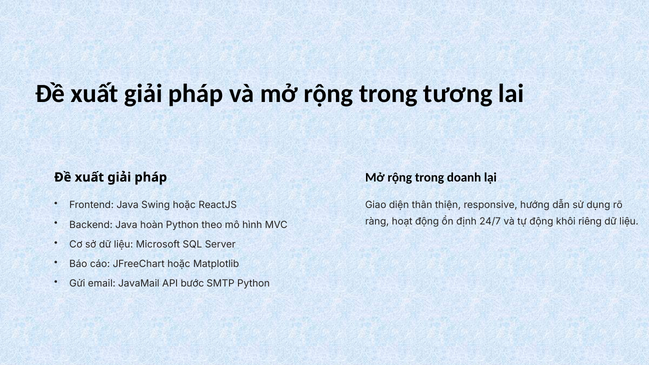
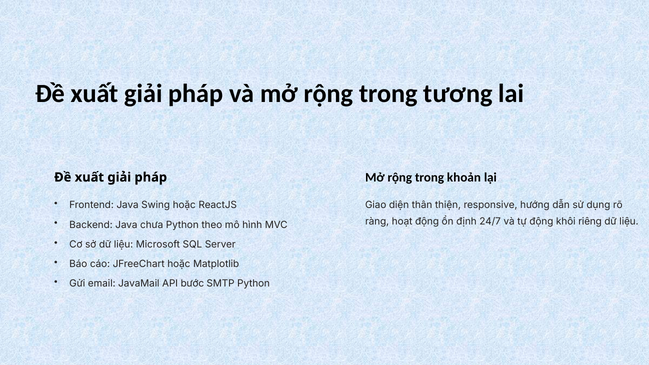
doanh: doanh -> khoản (464, 177)
hoàn: hoàn -> chưa (152, 225)
